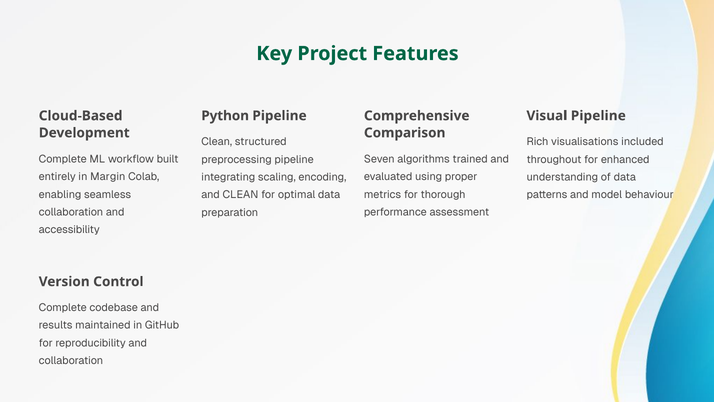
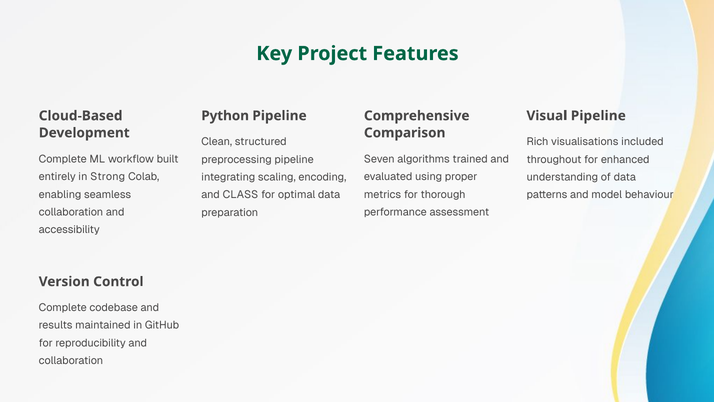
Margin: Margin -> Strong (108, 177)
and CLEAN: CLEAN -> CLASS (240, 195)
